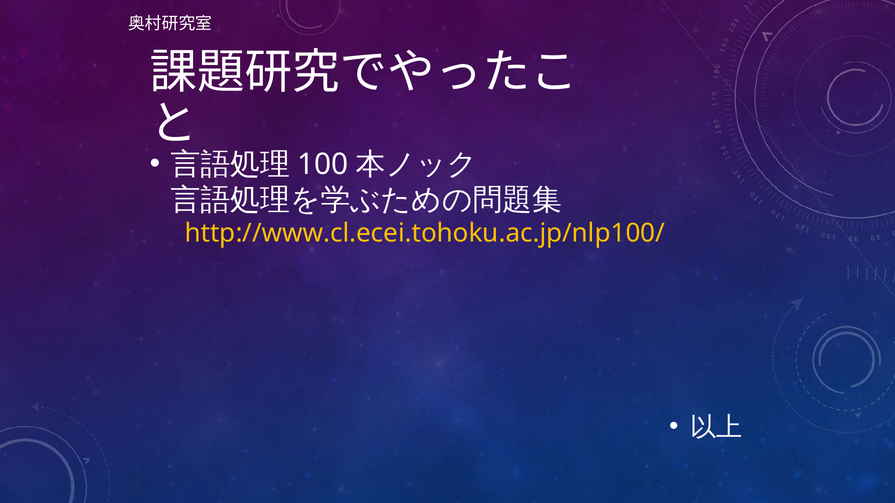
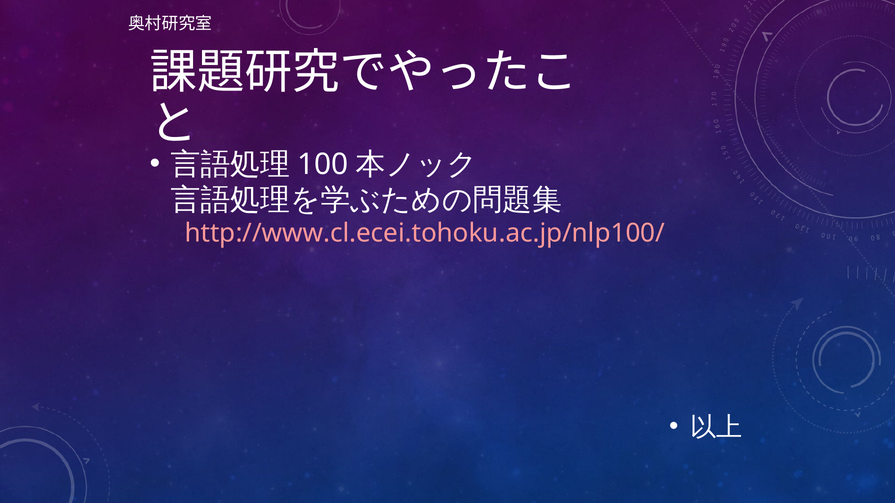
http://www.cl.ecei.tohoku.ac.jp/nlp100/ colour: yellow -> pink (425, 234)
